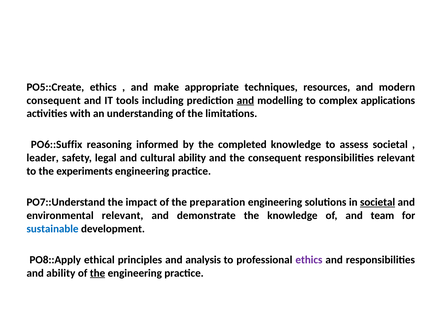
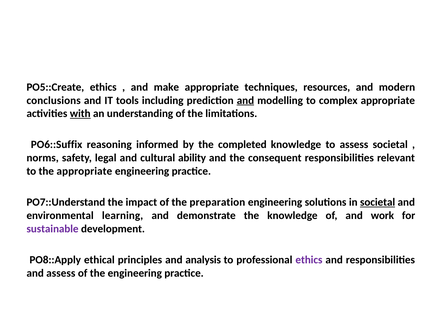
consequent: consequent -> conclusions (54, 100)
complex applications: applications -> appropriate (388, 100)
with underline: none -> present (80, 113)
leader: leader -> norms (43, 158)
the experiments: experiments -> appropriate (84, 171)
environmental relevant: relevant -> learning (123, 215)
team: team -> work (382, 215)
sustainable colour: blue -> purple (53, 228)
and ability: ability -> assess (61, 273)
the underline: present -> none (98, 273)
